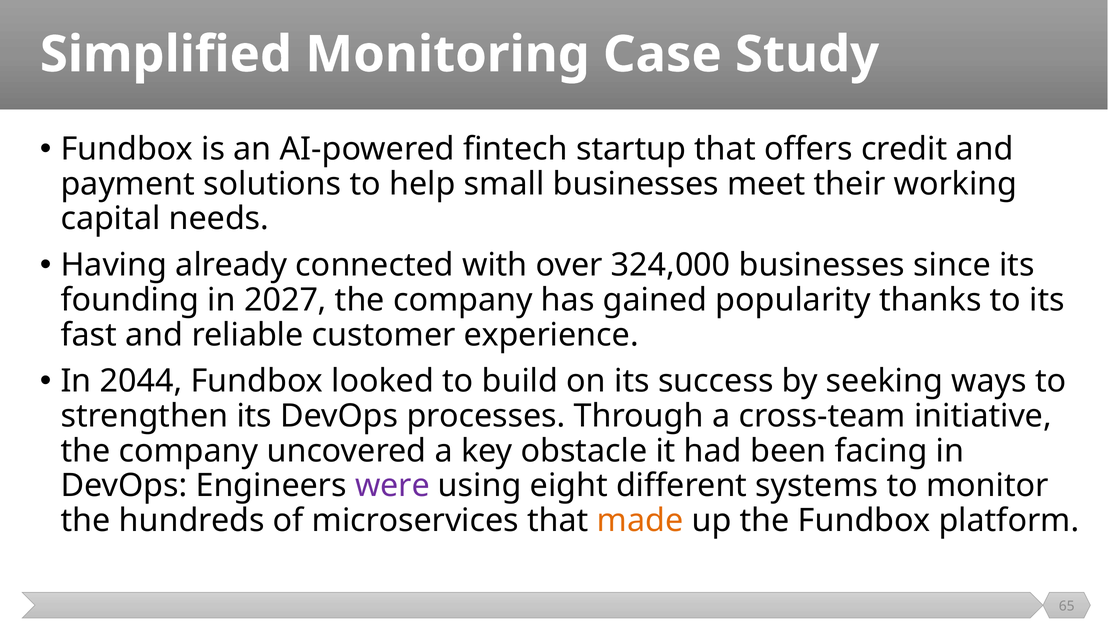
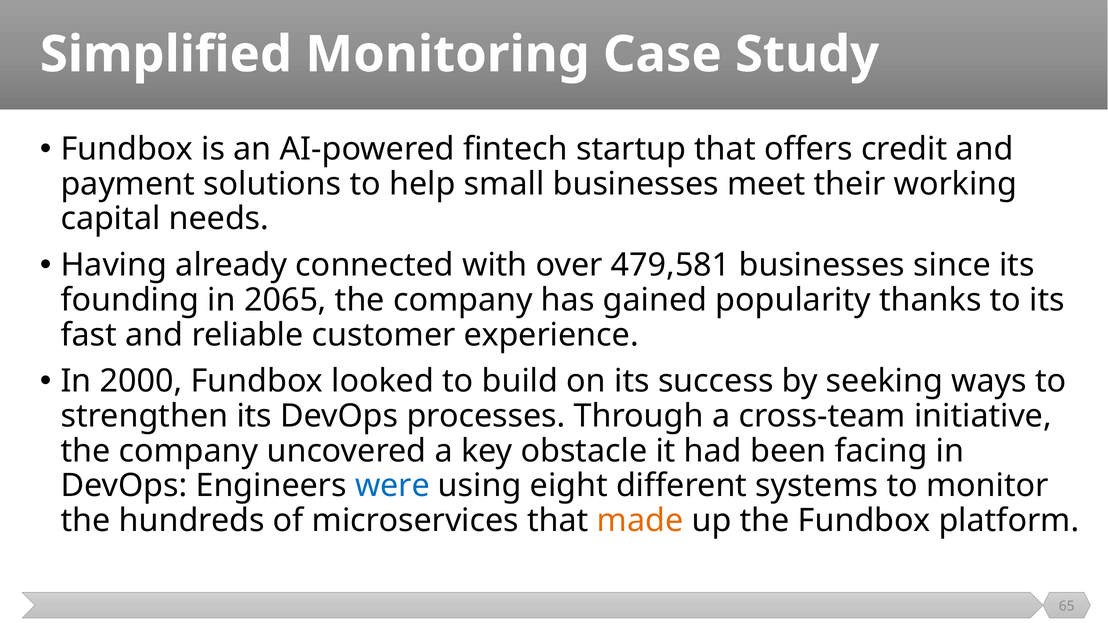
324,000: 324,000 -> 479,581 (671, 265)
2027: 2027 -> 2065 (285, 300)
2044: 2044 -> 2000 (141, 381)
were colour: purple -> blue (392, 486)
